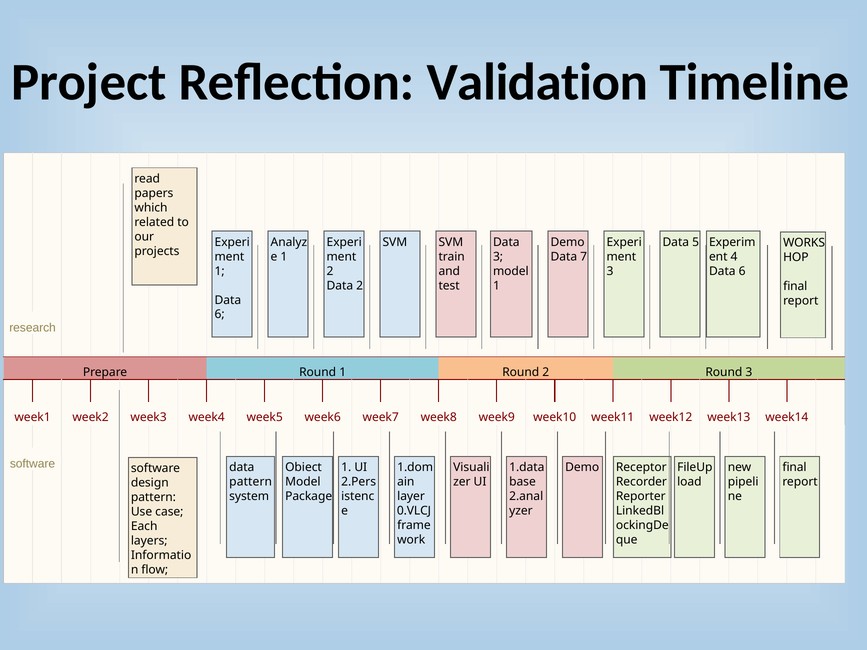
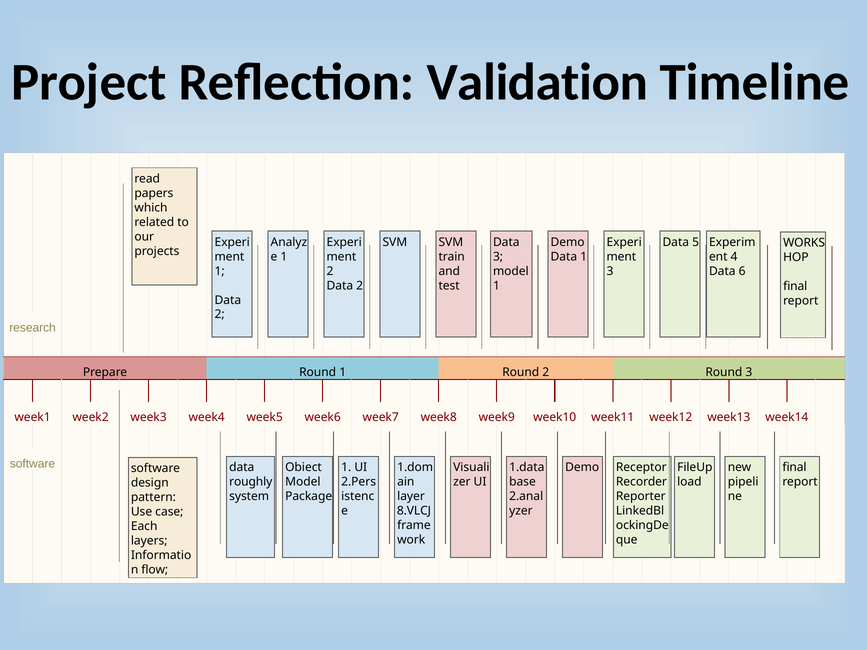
Data 7: 7 -> 1 (584, 257)
6: 6 -> 2 (220, 315)
pattern: pattern -> roughly (251, 482)
0.VLCJ: 0.VLCJ -> 8.VLCJ (414, 511)
